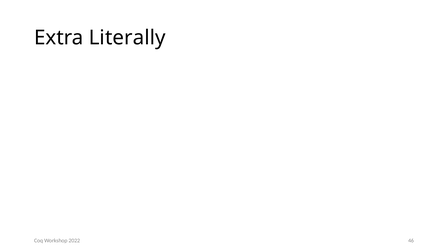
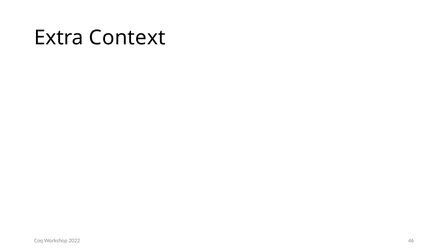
Literally: Literally -> Context (127, 38)
